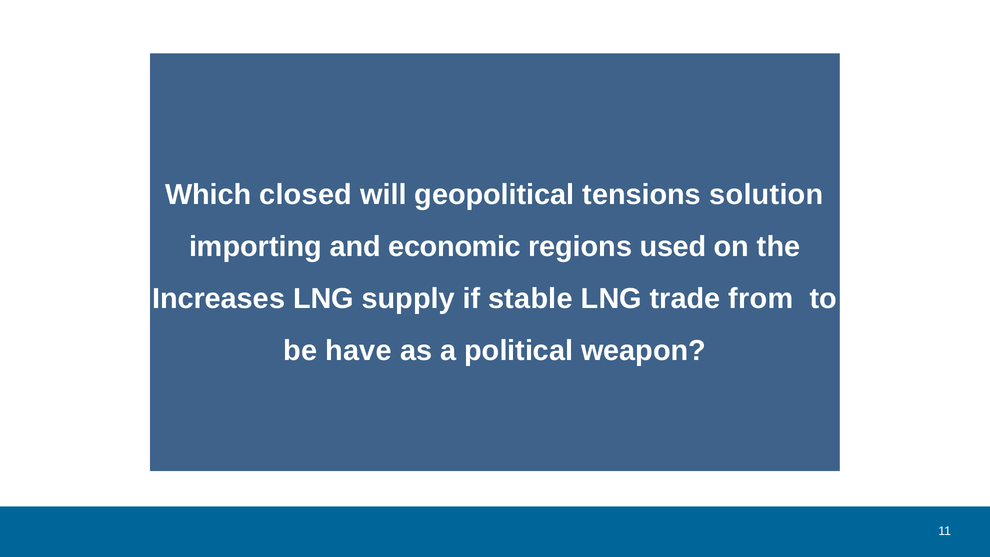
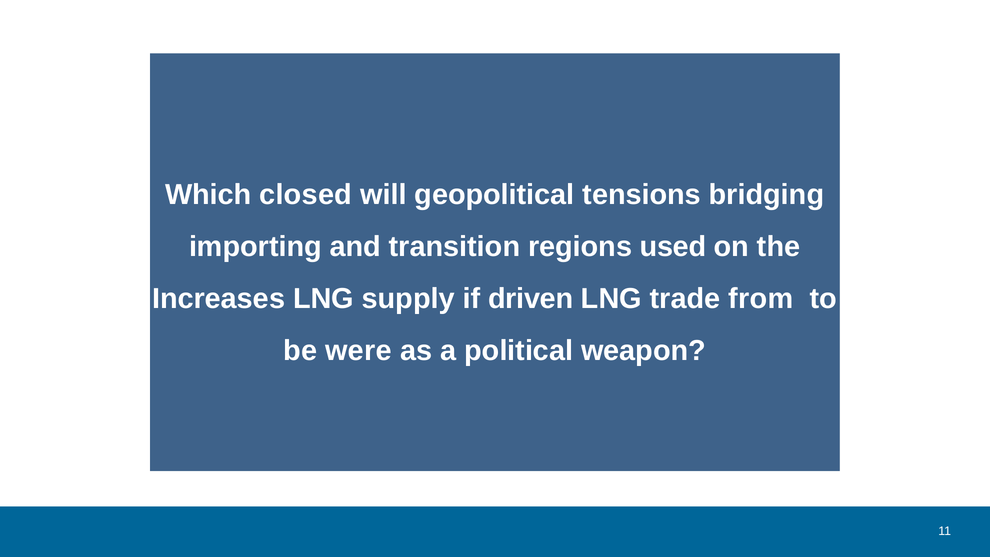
solution: solution -> bridging (766, 195)
economic: economic -> transition (455, 247)
stable: stable -> driven (531, 299)
have: have -> were (359, 351)
